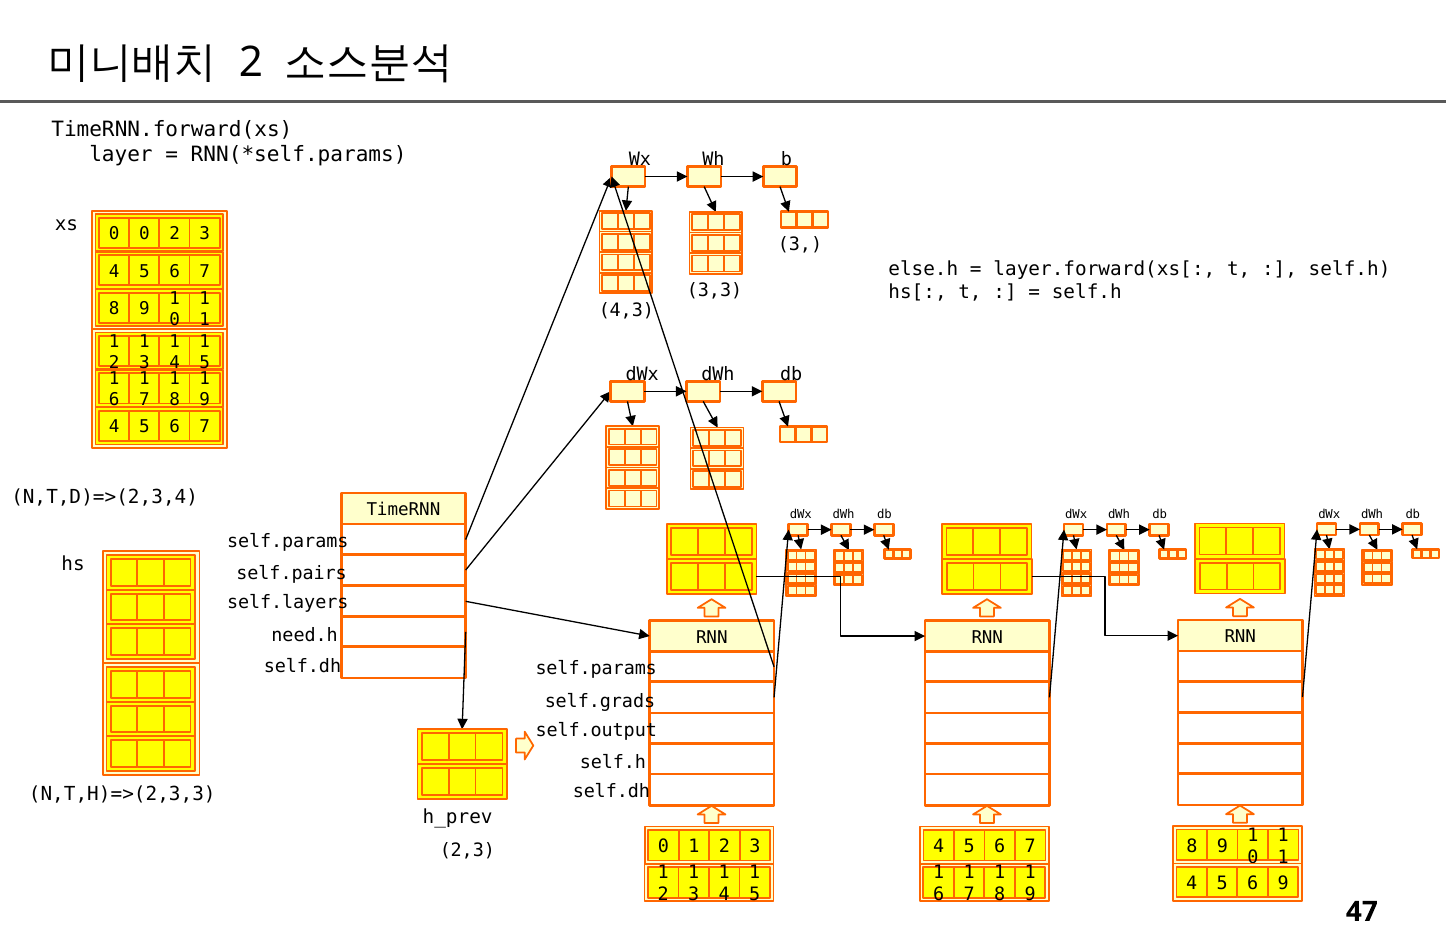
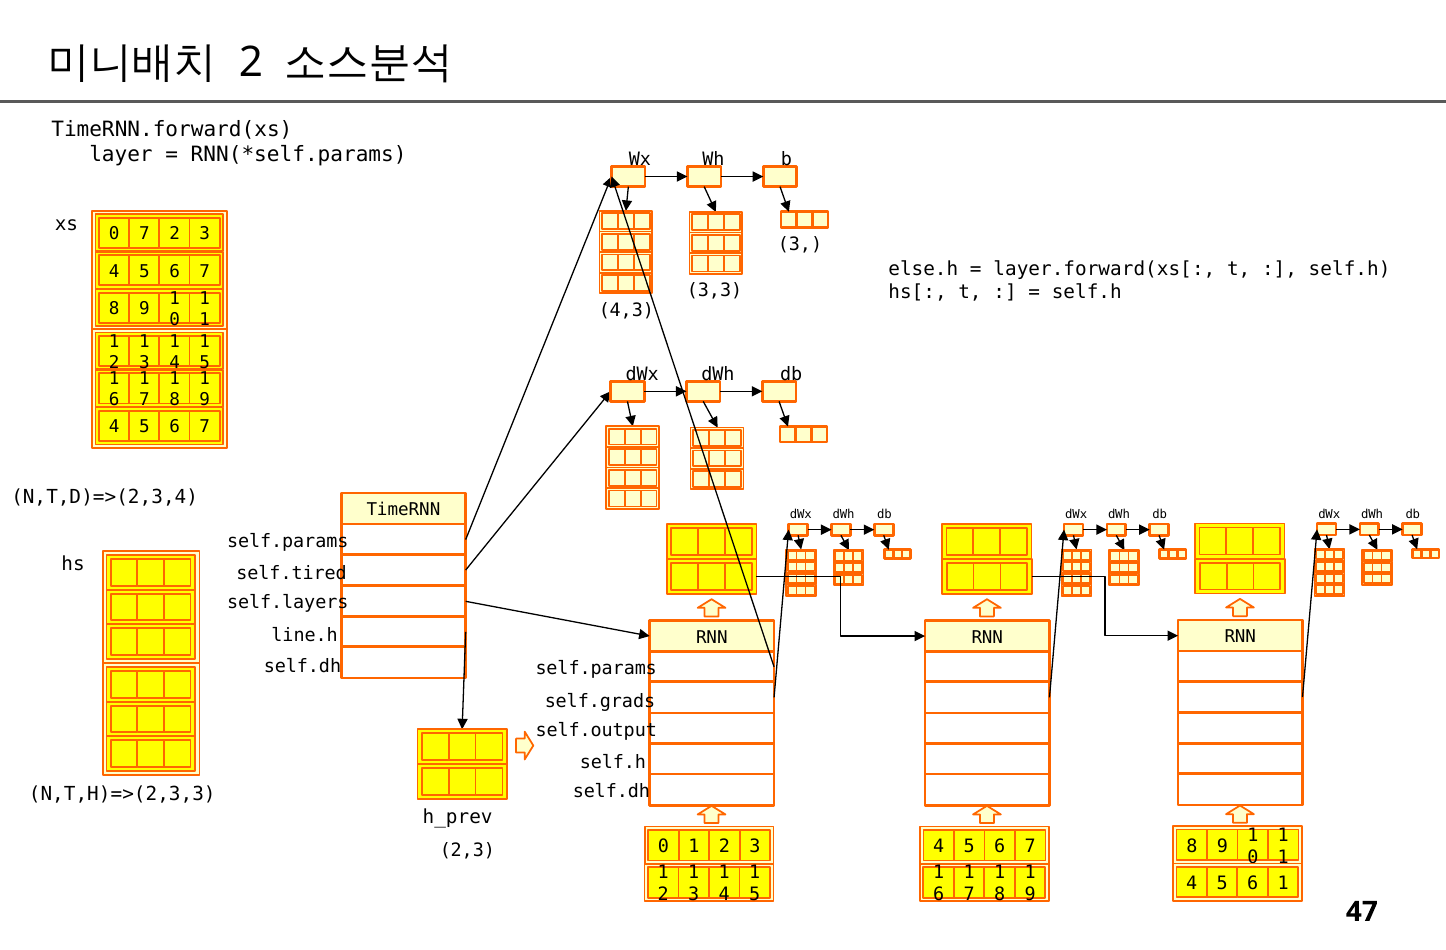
0 0: 0 -> 7 (144, 234)
self.pairs: self.pairs -> self.tired (292, 574)
need.h: need.h -> line.h (305, 635)
5 6 9: 9 -> 1 (1283, 883)
